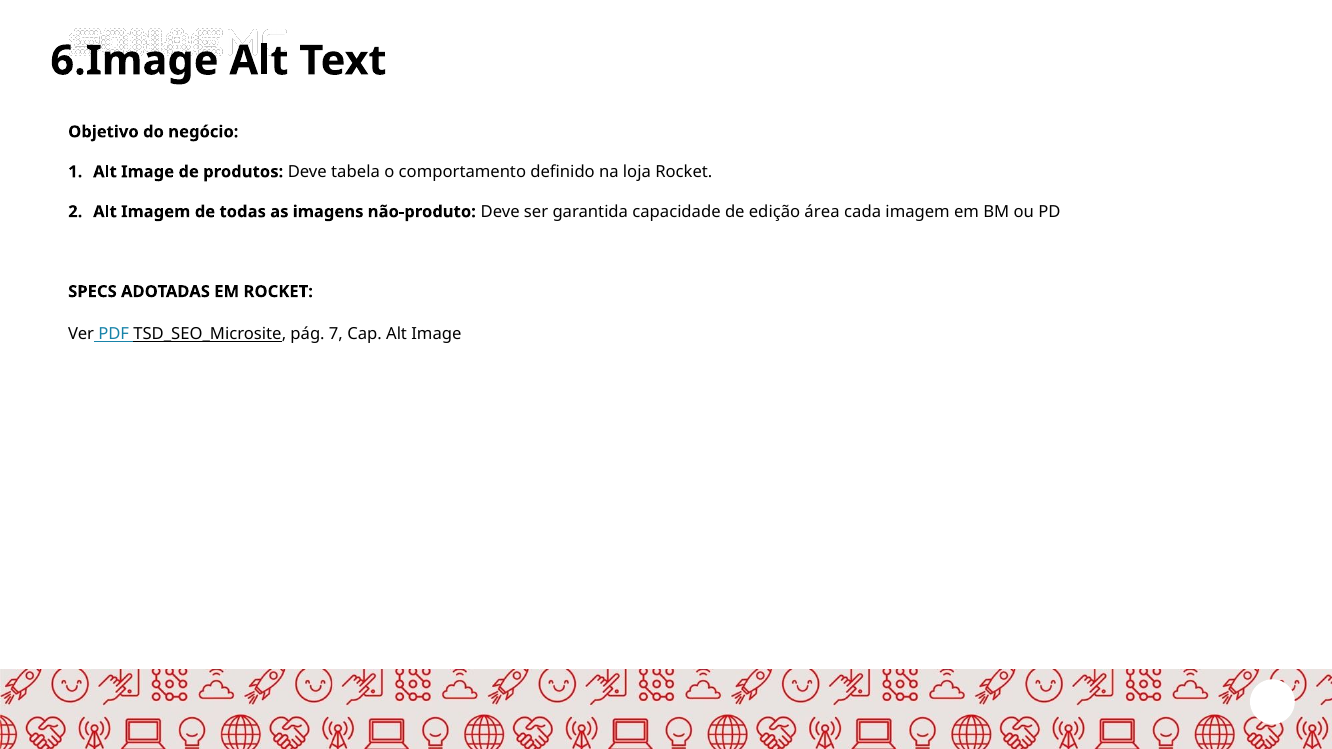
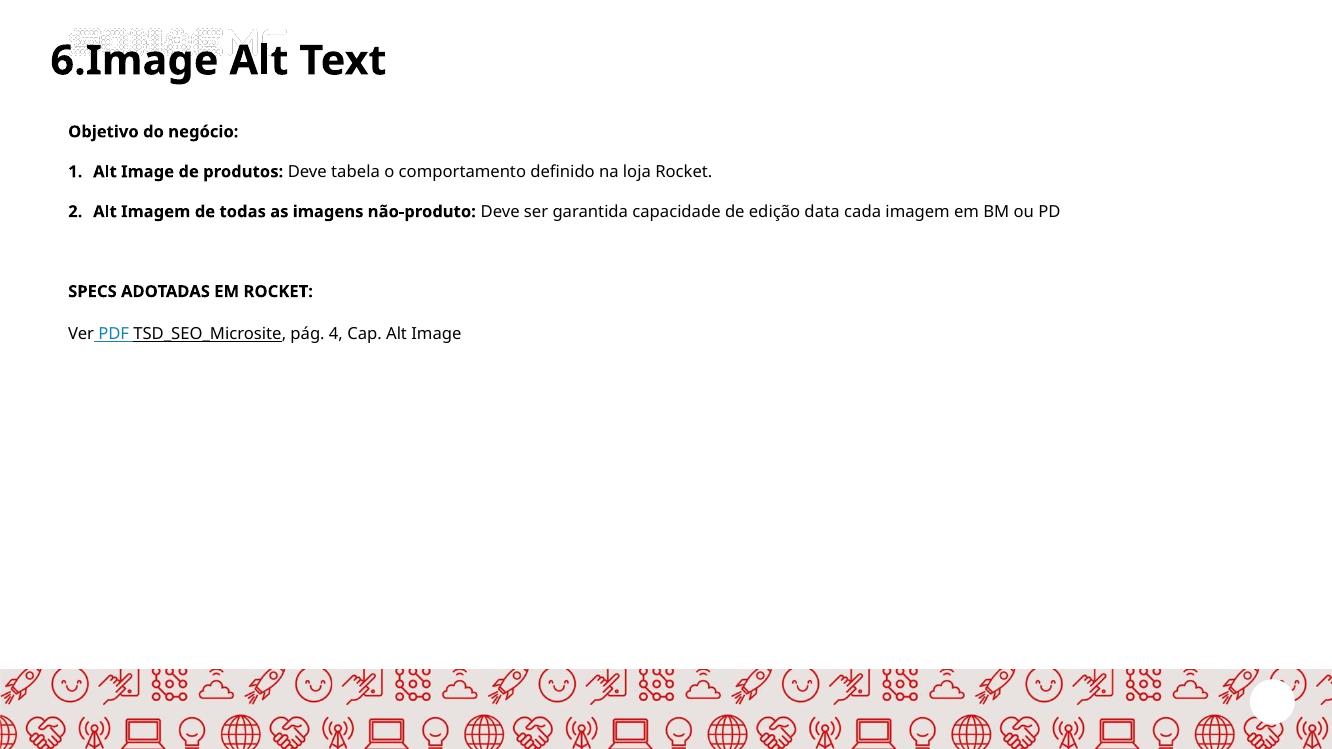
área: área -> data (822, 212)
7: 7 -> 4 (336, 334)
